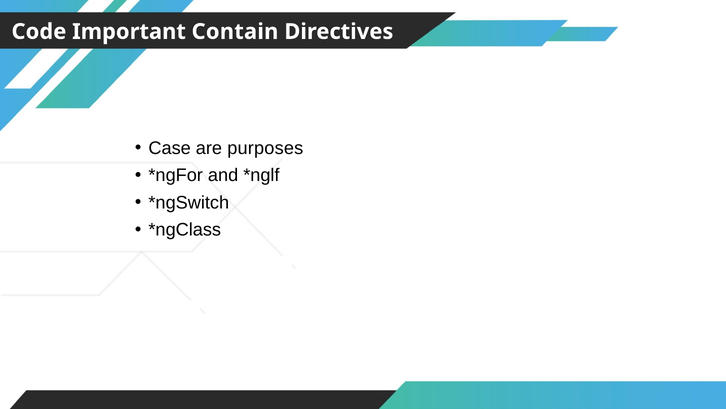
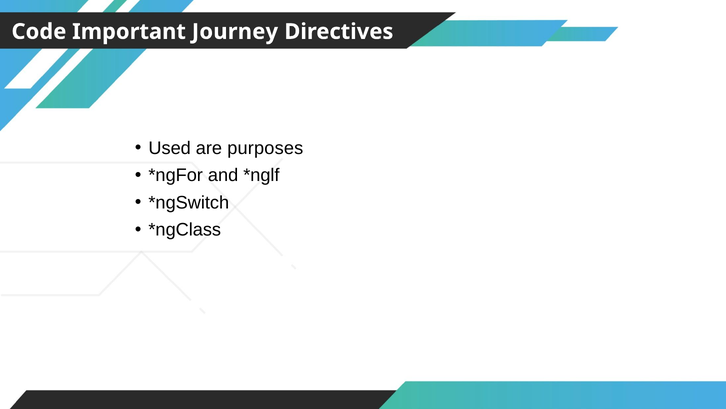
Contain: Contain -> Journey (235, 32)
Case: Case -> Used (170, 148)
